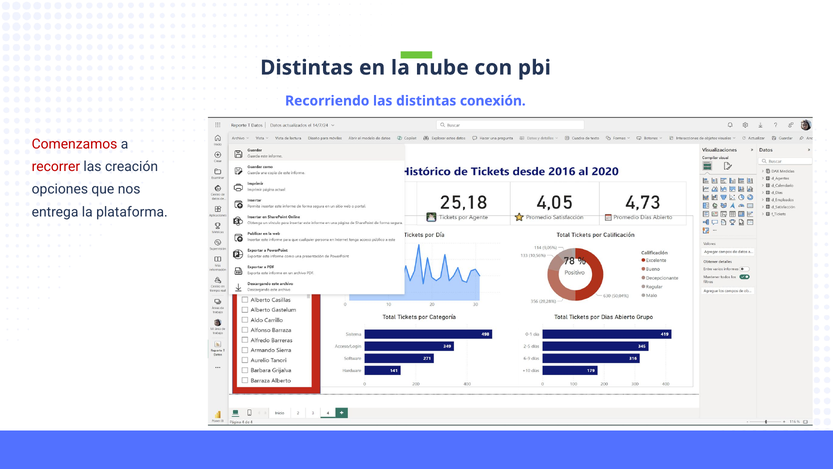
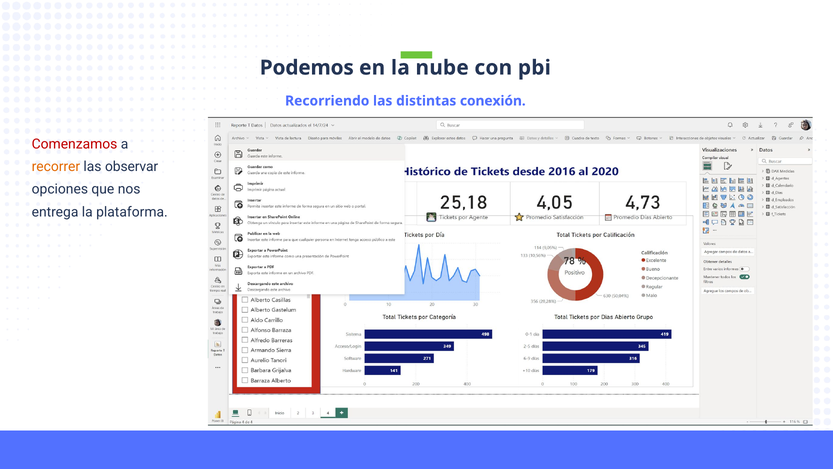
Distintas: Distintas -> Podemos (307, 68)
recorrer colour: red -> orange (56, 167)
creación: creación -> observar (132, 167)
